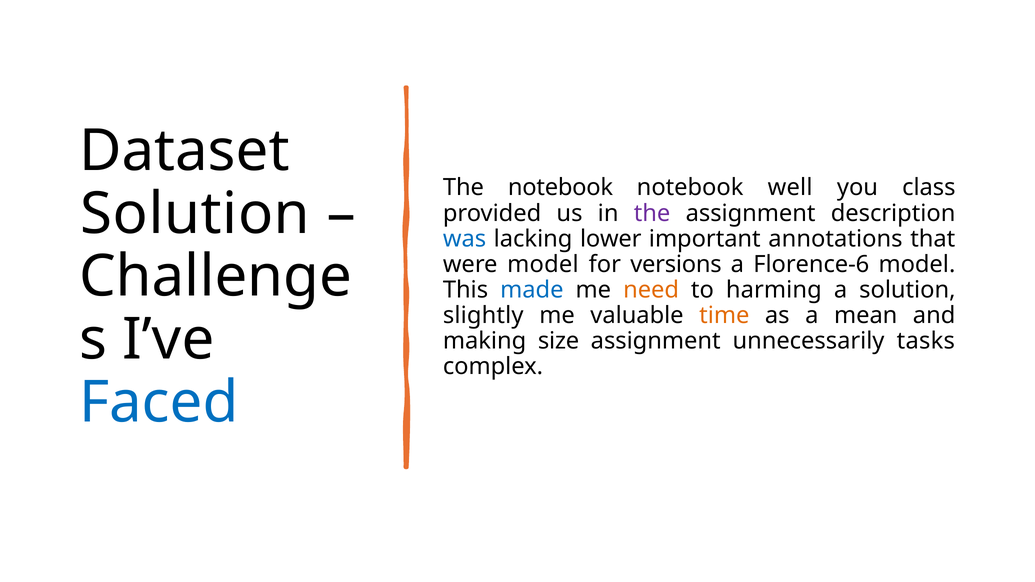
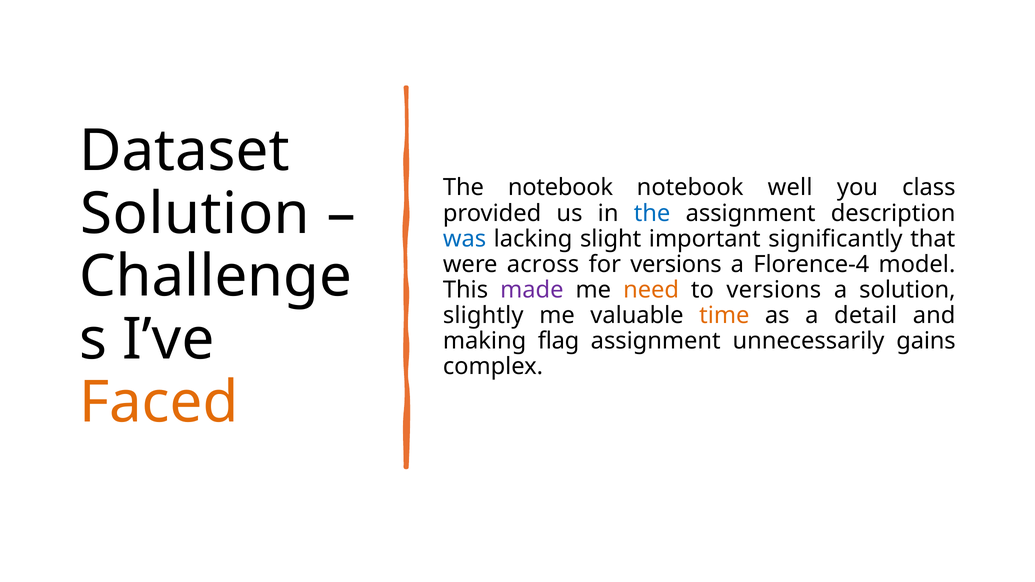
the colour: purple -> blue (652, 213)
lower: lower -> slight (611, 239)
annotations: annotations -> significantly (835, 239)
were model: model -> across (543, 264)
Florence-6: Florence-6 -> Florence-4 (811, 264)
made colour: blue -> purple (532, 290)
to harming: harming -> versions (774, 290)
mean: mean -> detail (866, 316)
size: size -> flag (559, 341)
tasks: tasks -> gains (926, 341)
Faced colour: blue -> orange (159, 402)
